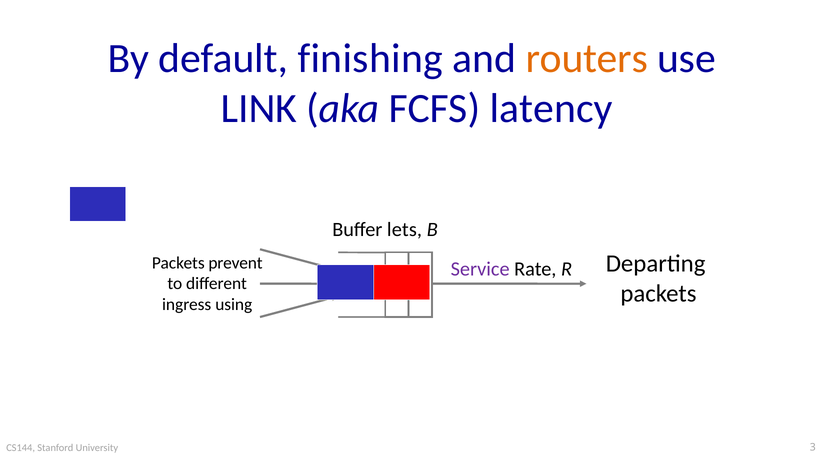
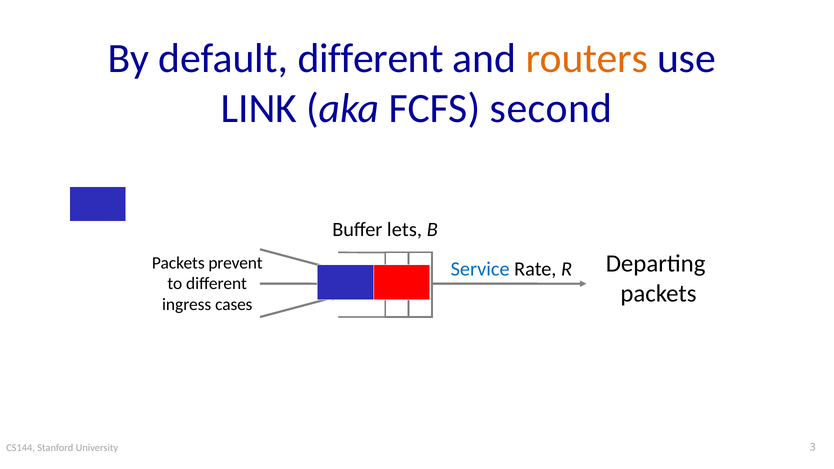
default finishing: finishing -> different (371, 59)
latency: latency -> second (551, 109)
Service colour: purple -> blue (480, 269)
using: using -> cases (234, 305)
